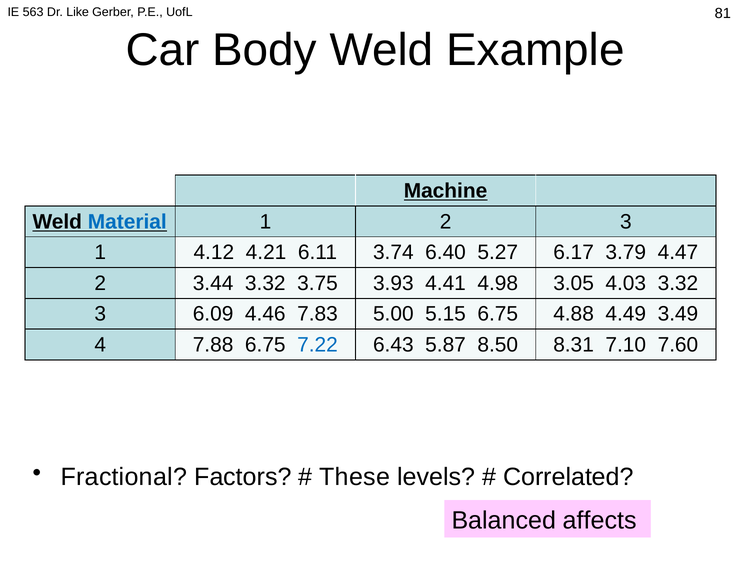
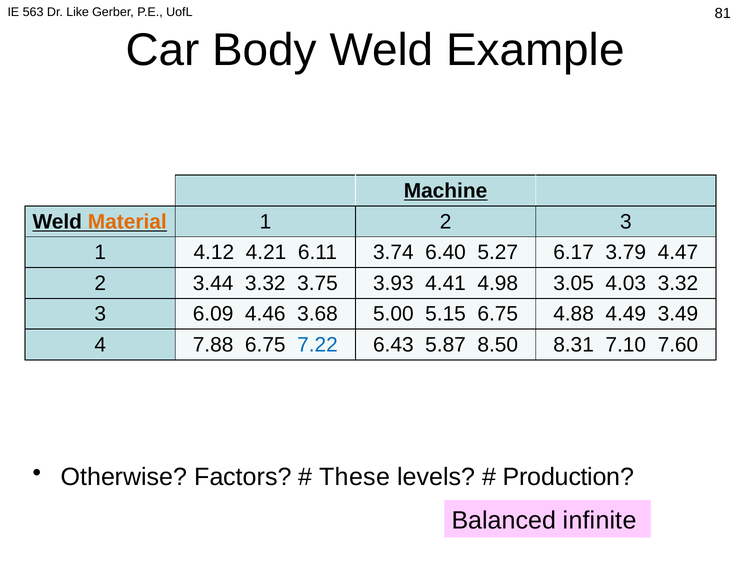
Material colour: blue -> orange (127, 222)
7.83: 7.83 -> 3.68 (317, 314)
Fractional: Fractional -> Otherwise (124, 477)
Correlated: Correlated -> Production (569, 477)
affects: affects -> infinite (600, 521)
